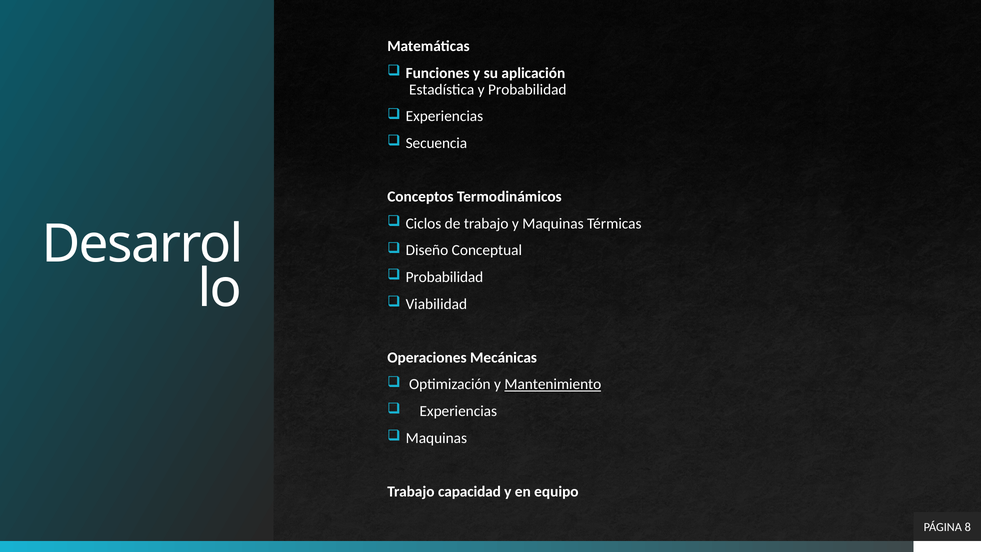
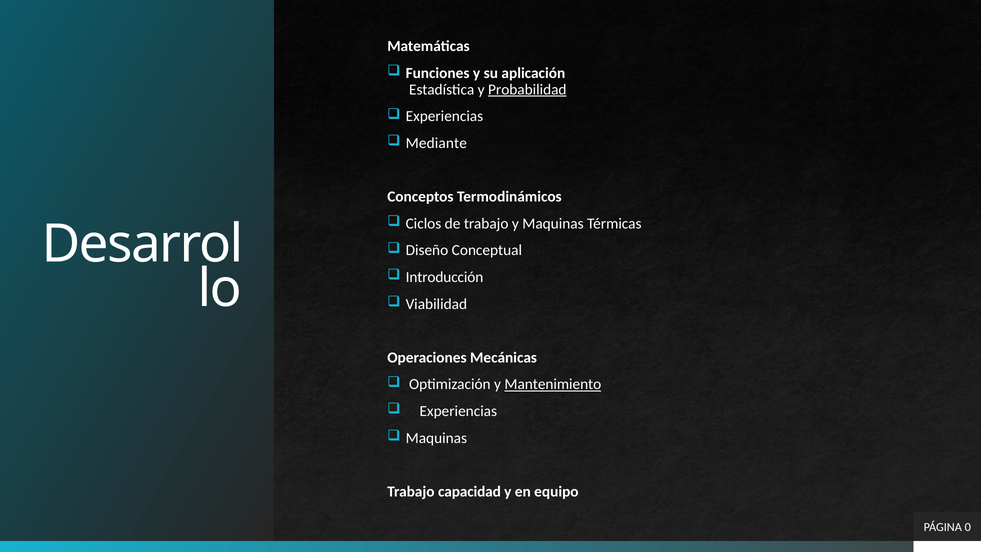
Probabilidad underline: none -> present (527, 90)
Secuencia: Secuencia -> Mediante (436, 143)
Probabilidad: Probabilidad -> Introducción (444, 277)
8: 8 -> 0 (968, 527)
